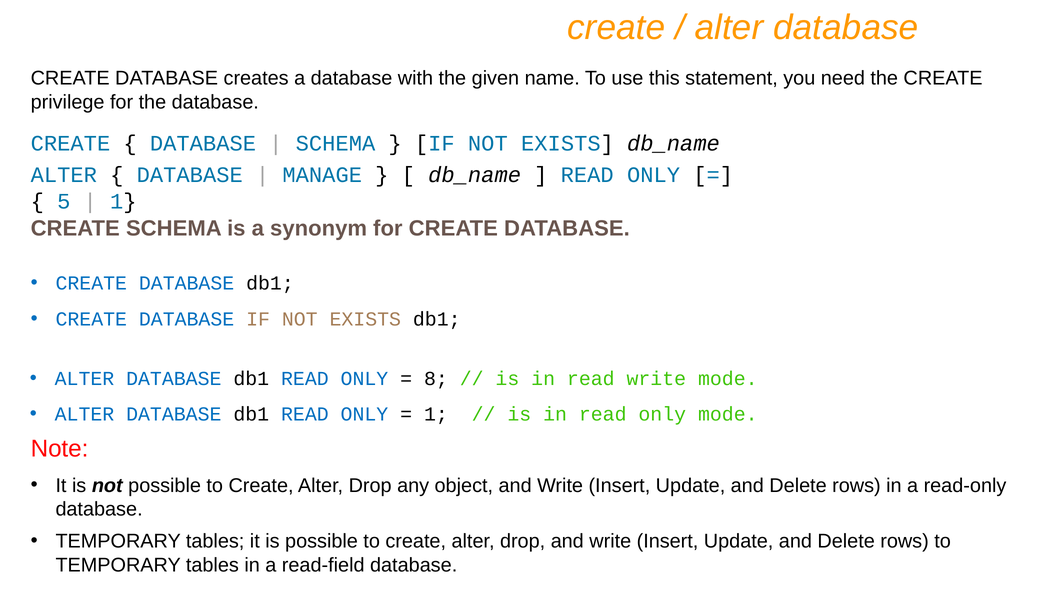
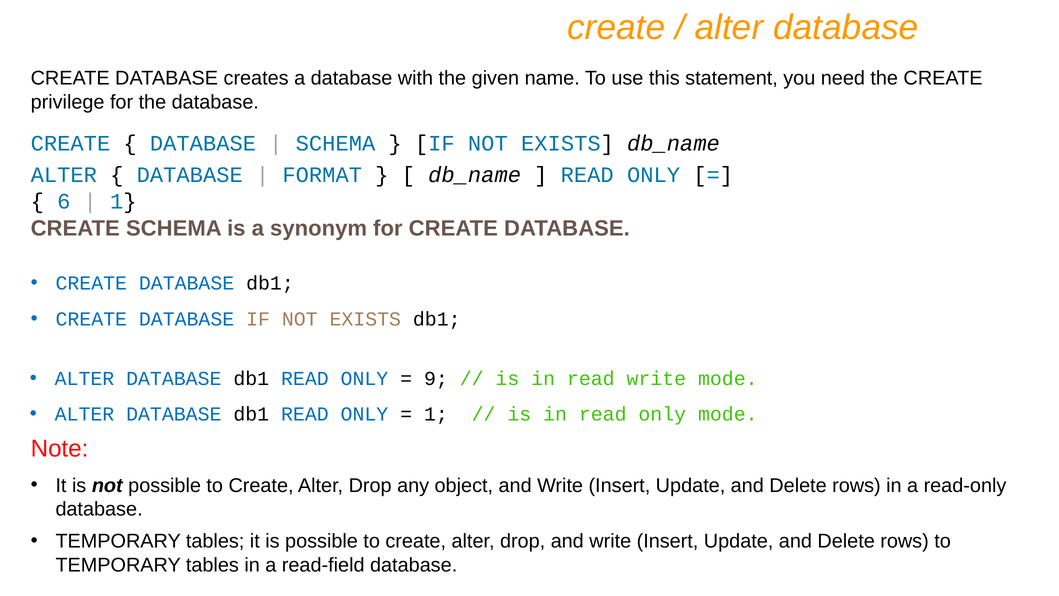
MANAGE: MANAGE -> FORMAT (322, 175)
5: 5 -> 6 (64, 202)
8: 8 -> 9 (436, 378)
